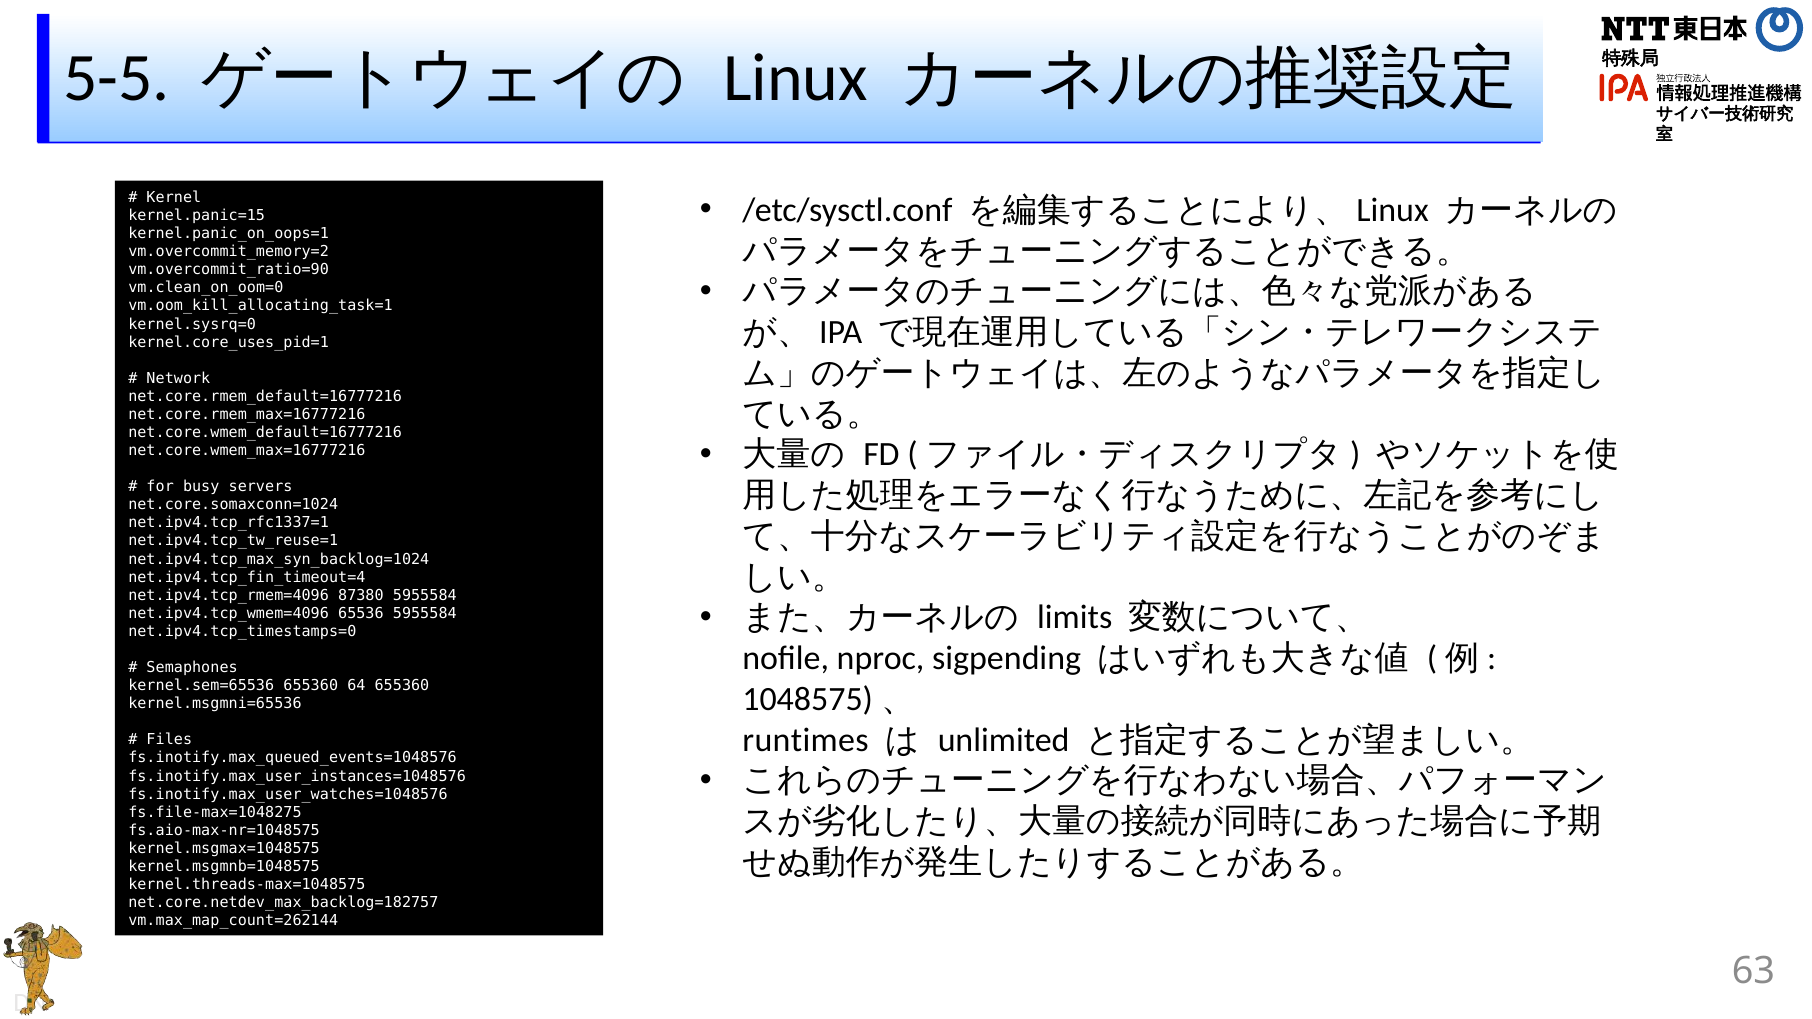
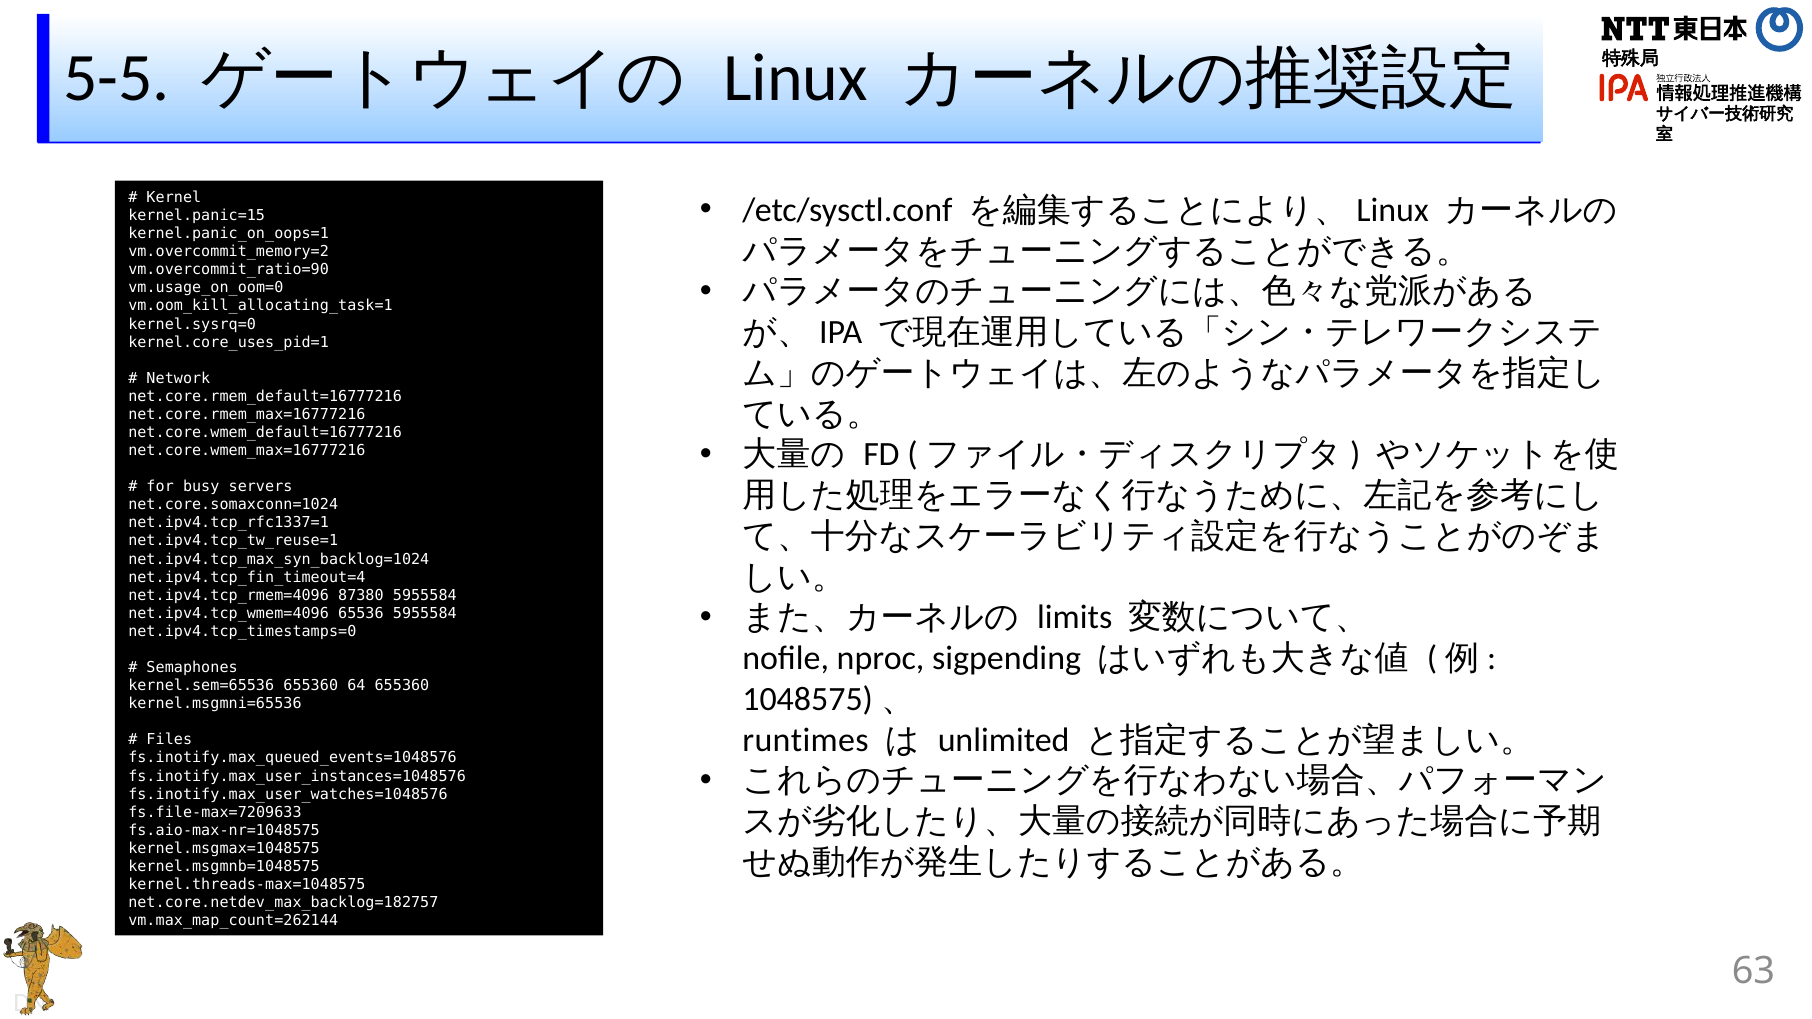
vm.clean_on_oom=0: vm.clean_on_oom=0 -> vm.usage_on_oom=0 (206, 288)
fs.file-max=1048275: fs.file-max=1048275 -> fs.file-max=7209633 (215, 812)
